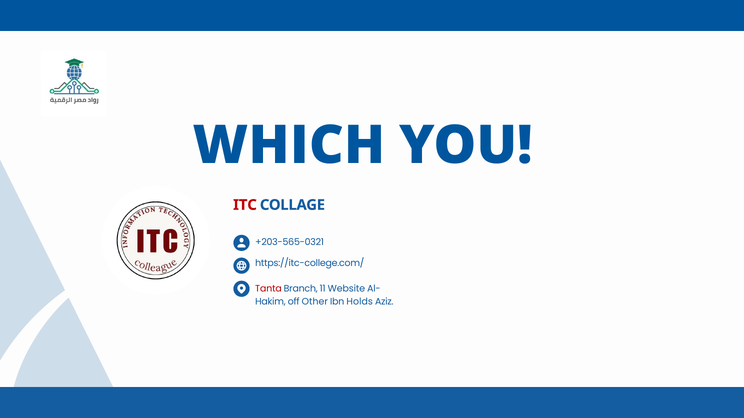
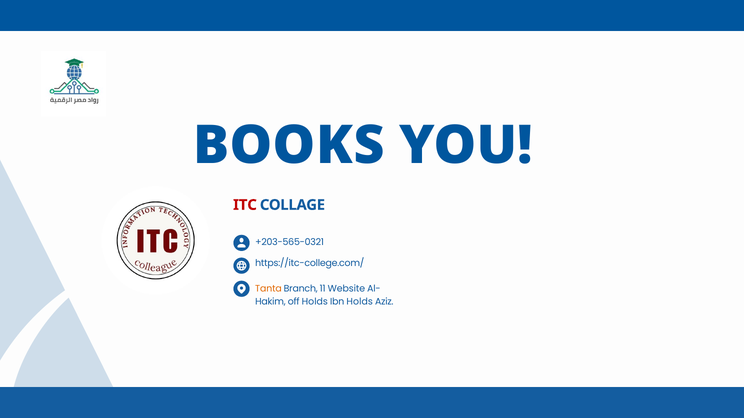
WHICH: WHICH -> BOOKS (289, 146)
Tanta colour: red -> orange (268, 289)
off Other: Other -> Holds (315, 302)
